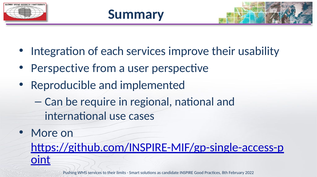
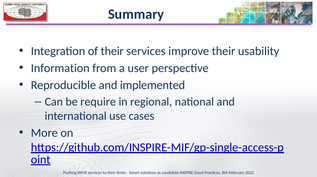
of each: each -> their (112, 51)
Perspective: Perspective -> Information (60, 68)
